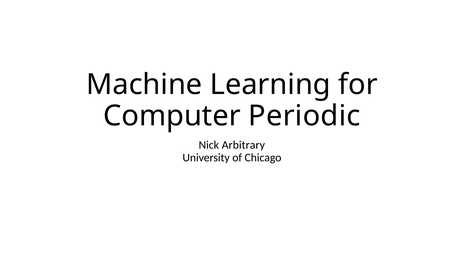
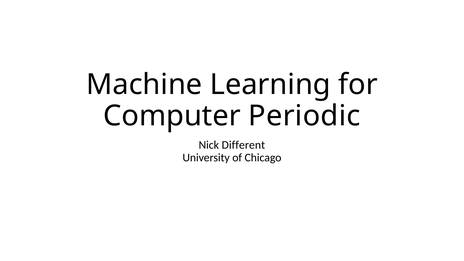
Arbitrary: Arbitrary -> Different (243, 145)
